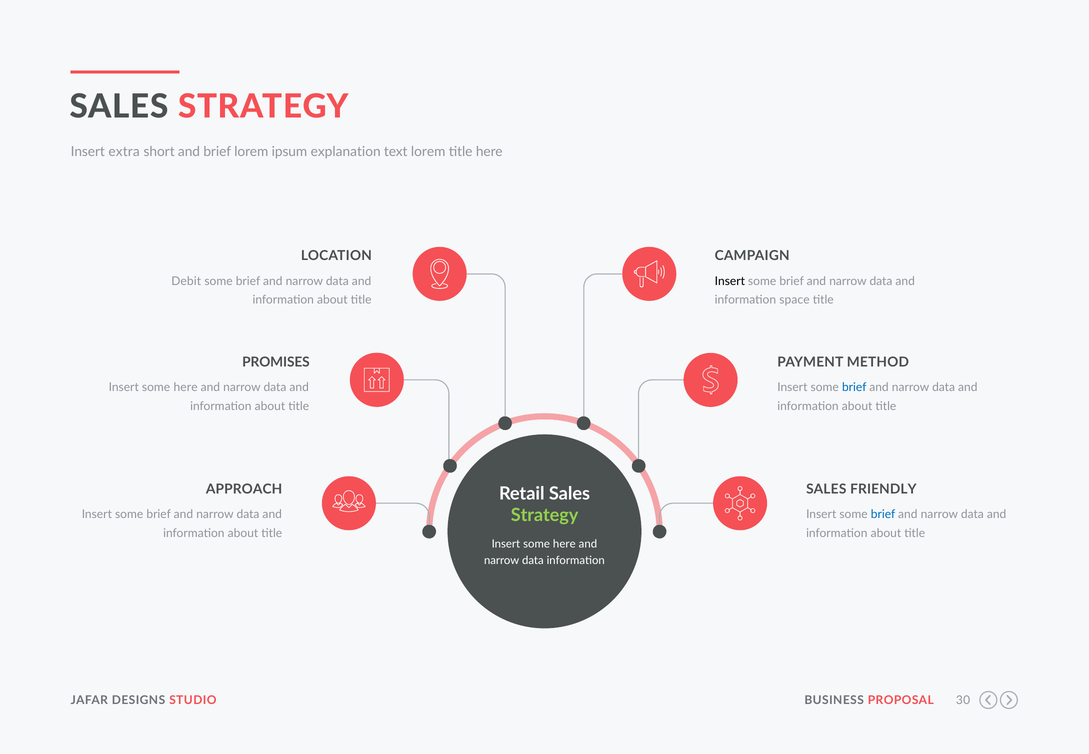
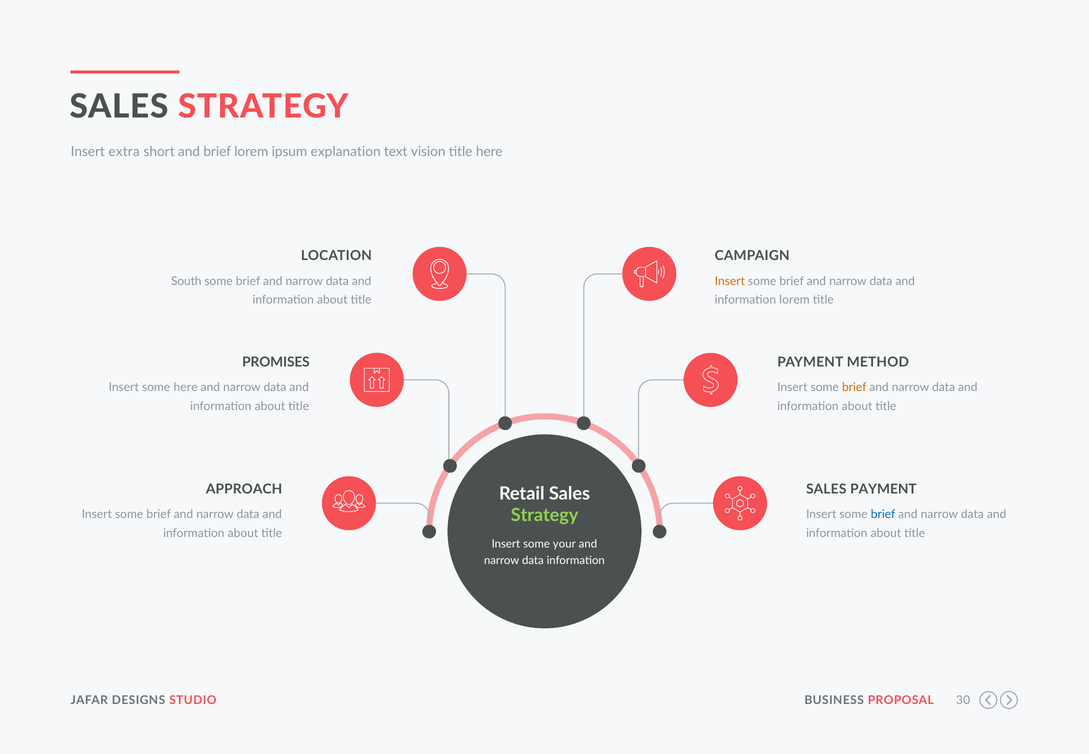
text lorem: lorem -> vision (428, 151)
Debit: Debit -> South (186, 281)
Insert colour: black -> orange (730, 281)
information space: space -> lorem (794, 300)
brief colour: blue -> orange (854, 387)
SALES FRIENDLY: FRIENDLY -> PAYMENT (883, 489)
here: here -> your (564, 544)
